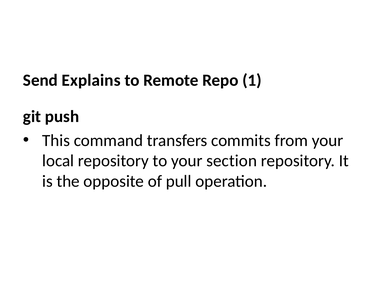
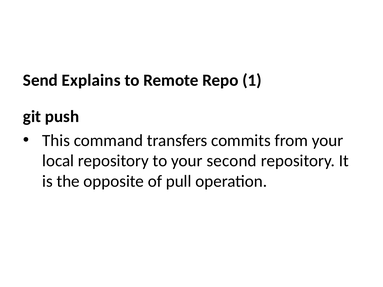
section: section -> second (232, 161)
